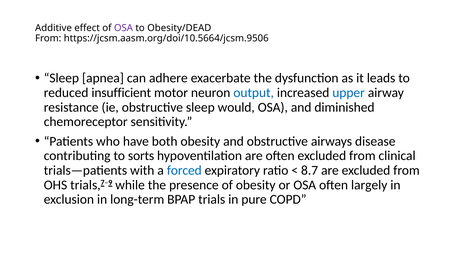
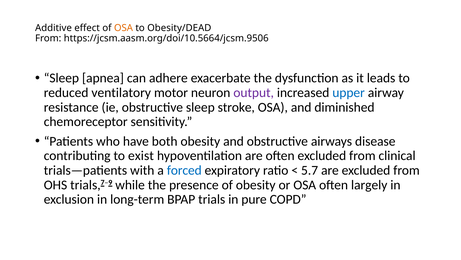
OSA colour: purple -> orange (123, 28)
insufficient: insufficient -> ventilatory (121, 92)
output colour: blue -> purple (254, 92)
would: would -> stroke (236, 107)
sorts: sorts -> exist (141, 155)
8.7: 8.7 -> 5.7 (310, 170)
